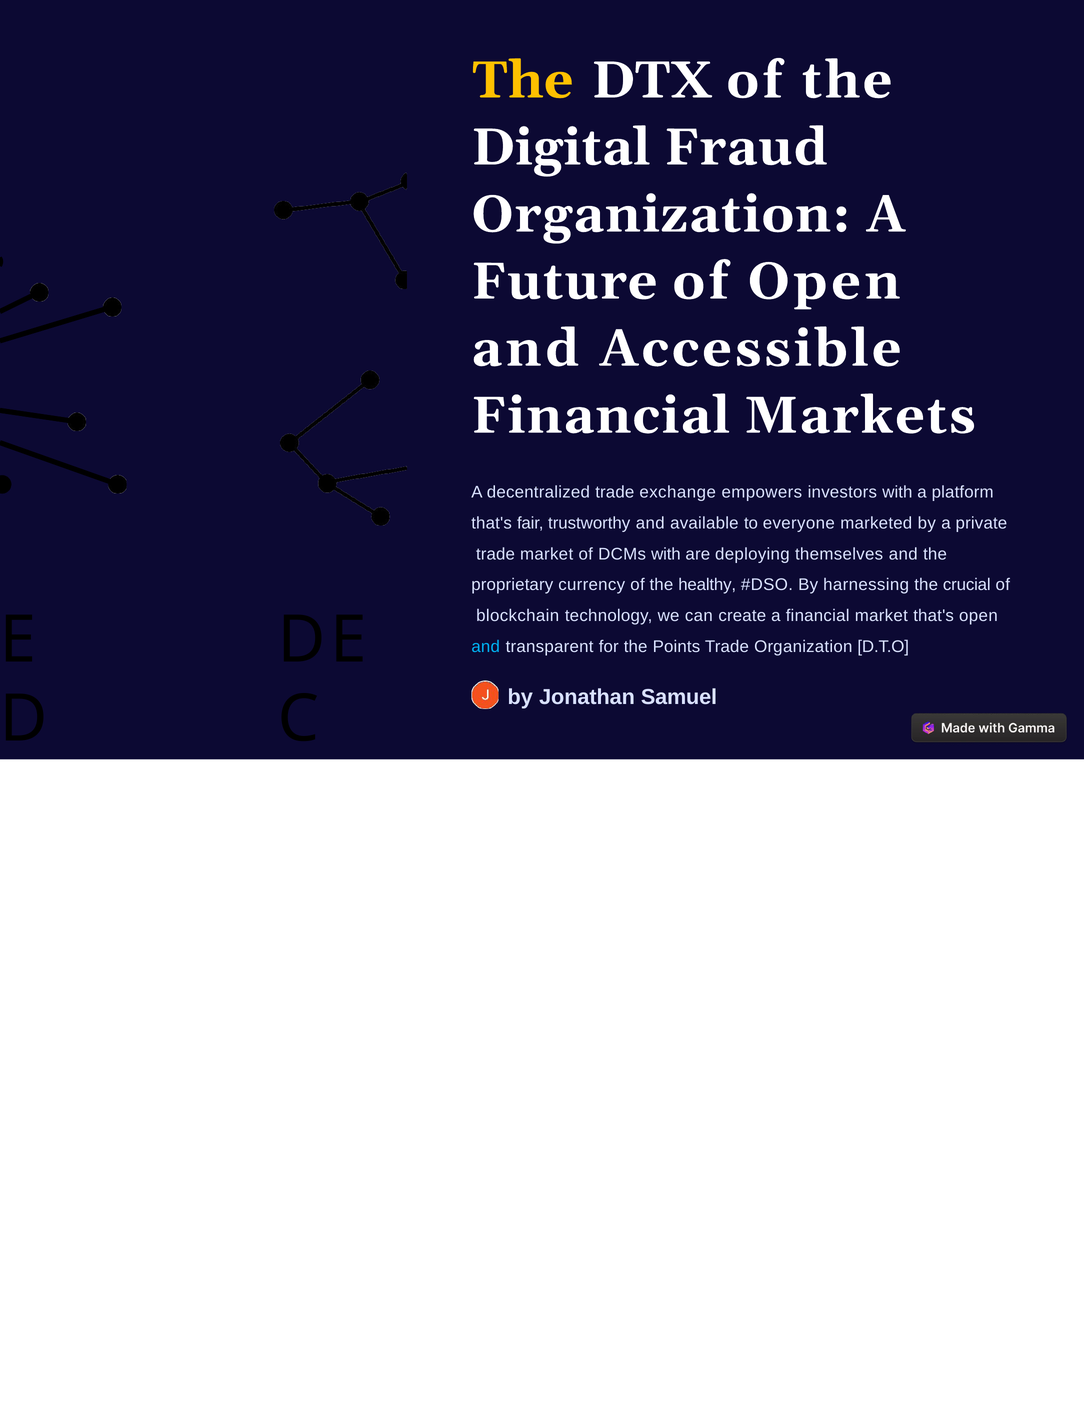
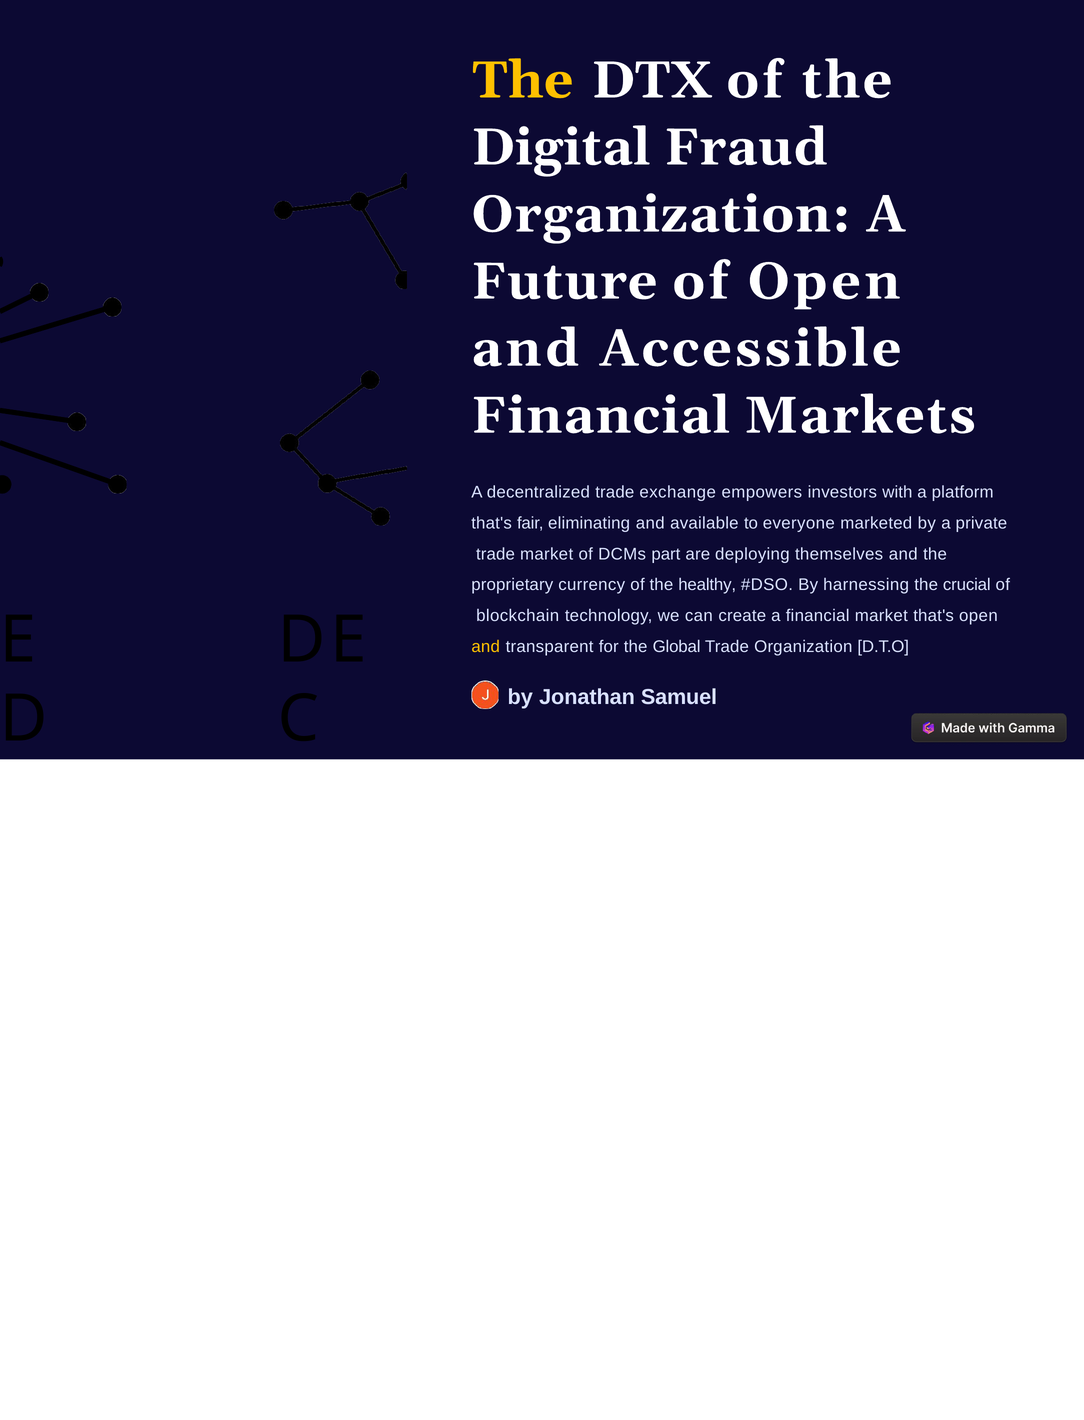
trustworthy: trustworthy -> eliminating (589, 523)
DCMs with: with -> part (666, 554)
and colour: light blue -> yellow (486, 647)
Points: Points -> Global (677, 647)
